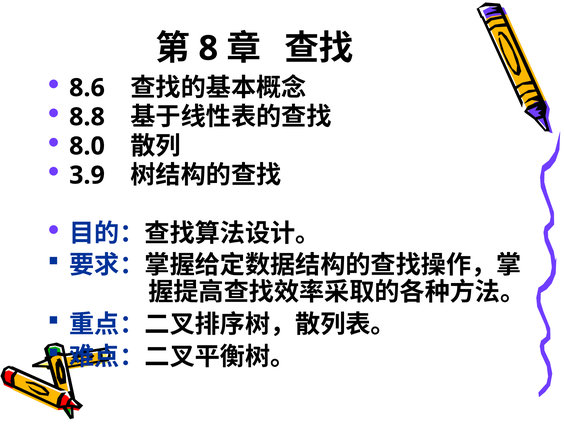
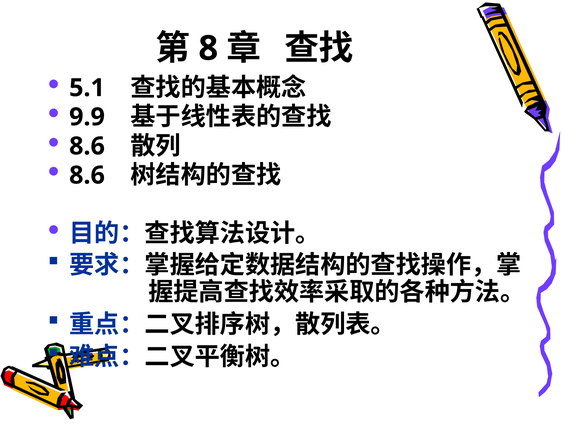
8.6: 8.6 -> 5.1 (87, 88)
8.8: 8.8 -> 9.9 (87, 117)
8.0: 8.0 -> 8.6 (87, 146)
3.9: 3.9 -> 8.6 (87, 175)
